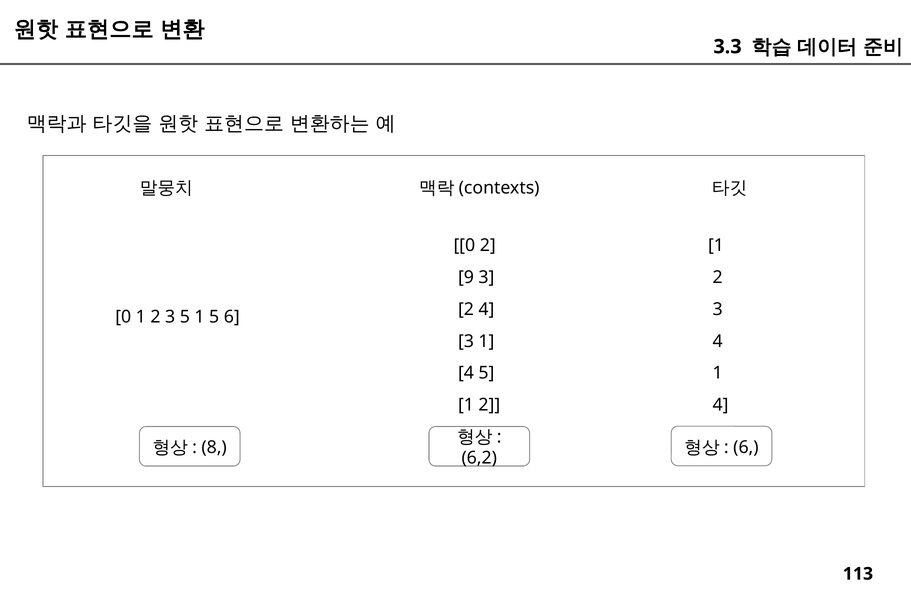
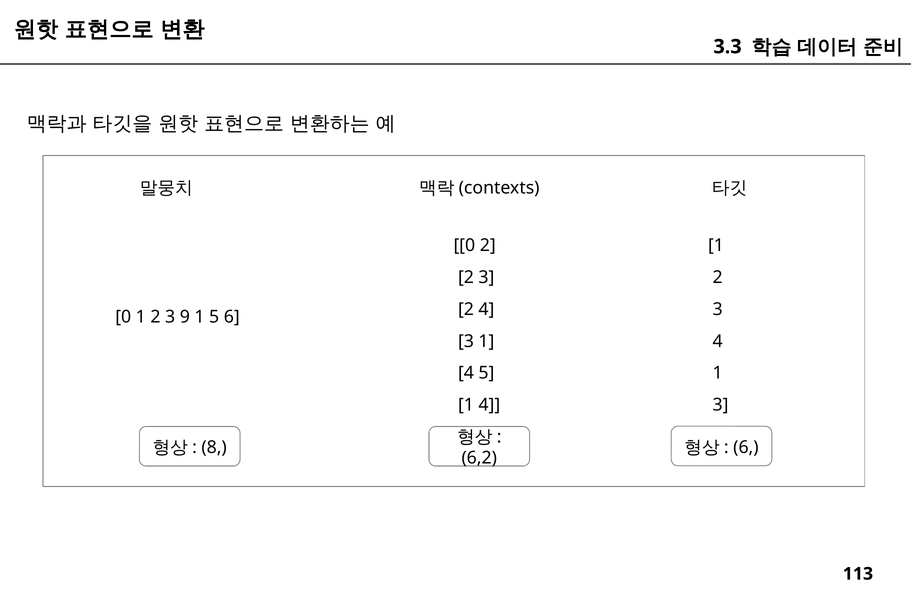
9: 9 -> 2 (466, 278)
3 5: 5 -> 9 (185, 317)
2: 2 -> 4 (489, 405)
4: 4 -> 3 (721, 405)
